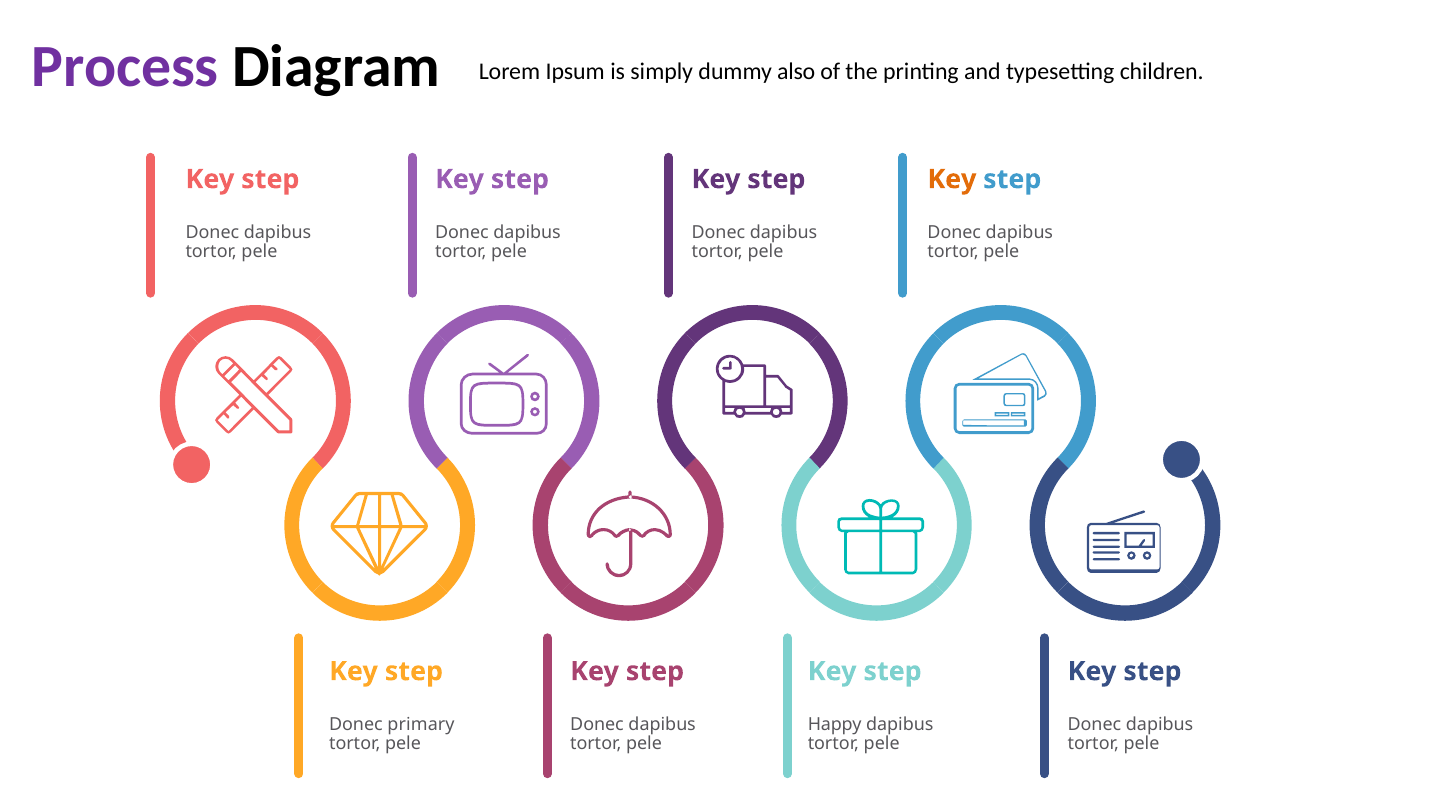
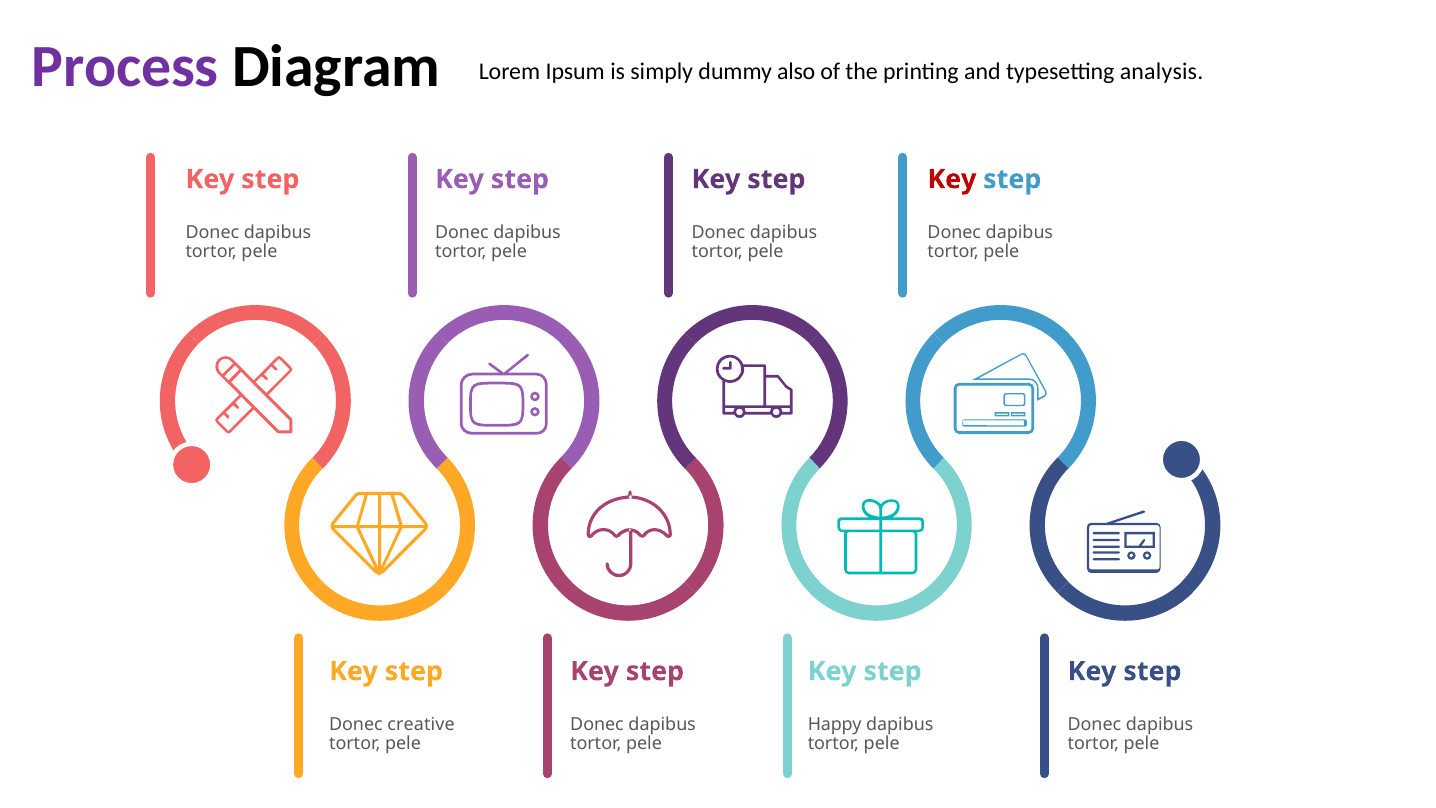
children: children -> analysis (1162, 71)
Key colour: orange -> red (952, 179)
primary: primary -> creative (421, 724)
